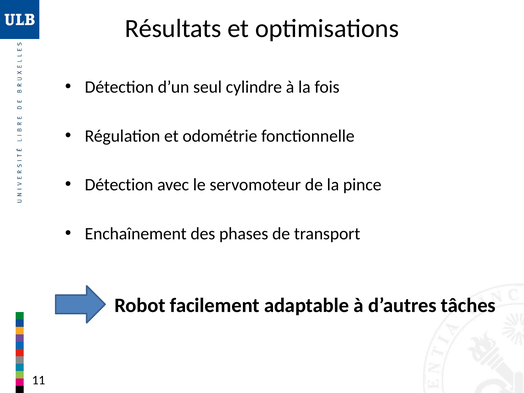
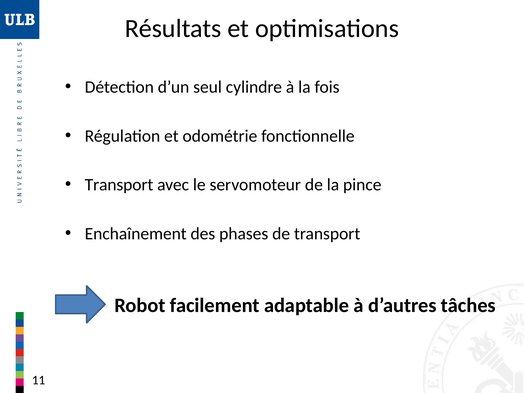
Détection: Détection -> Transport (119, 185)
